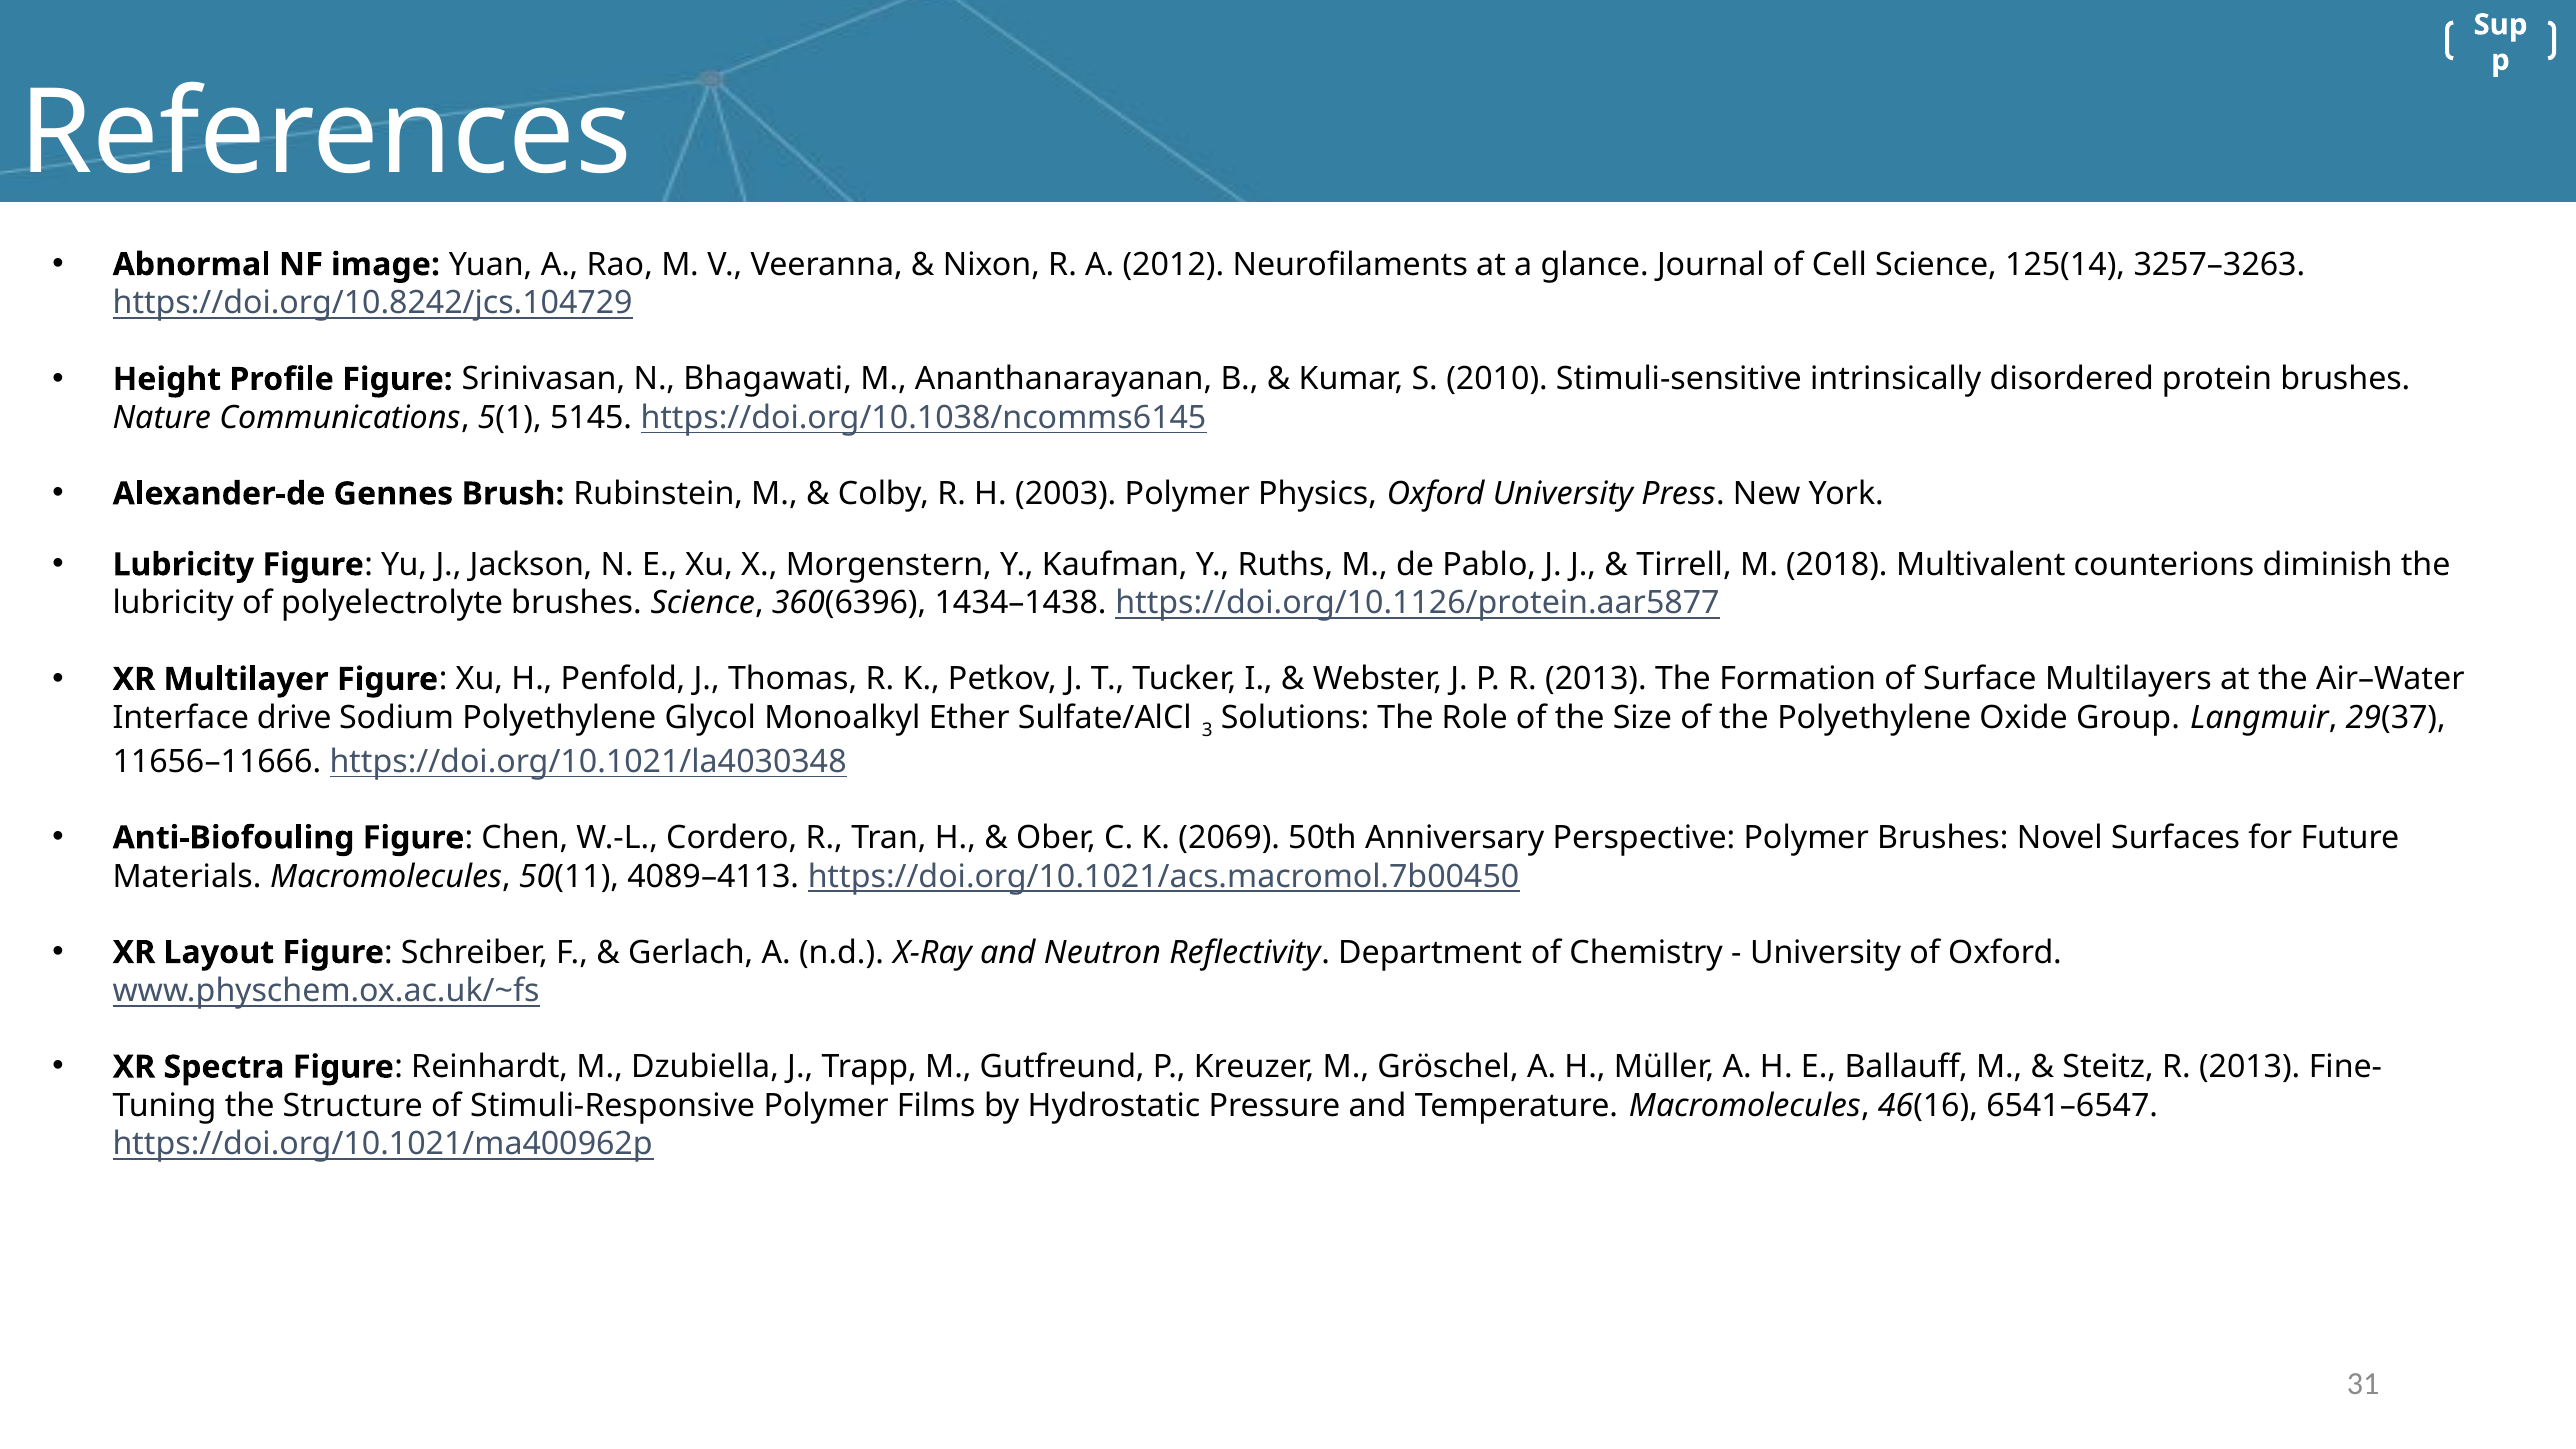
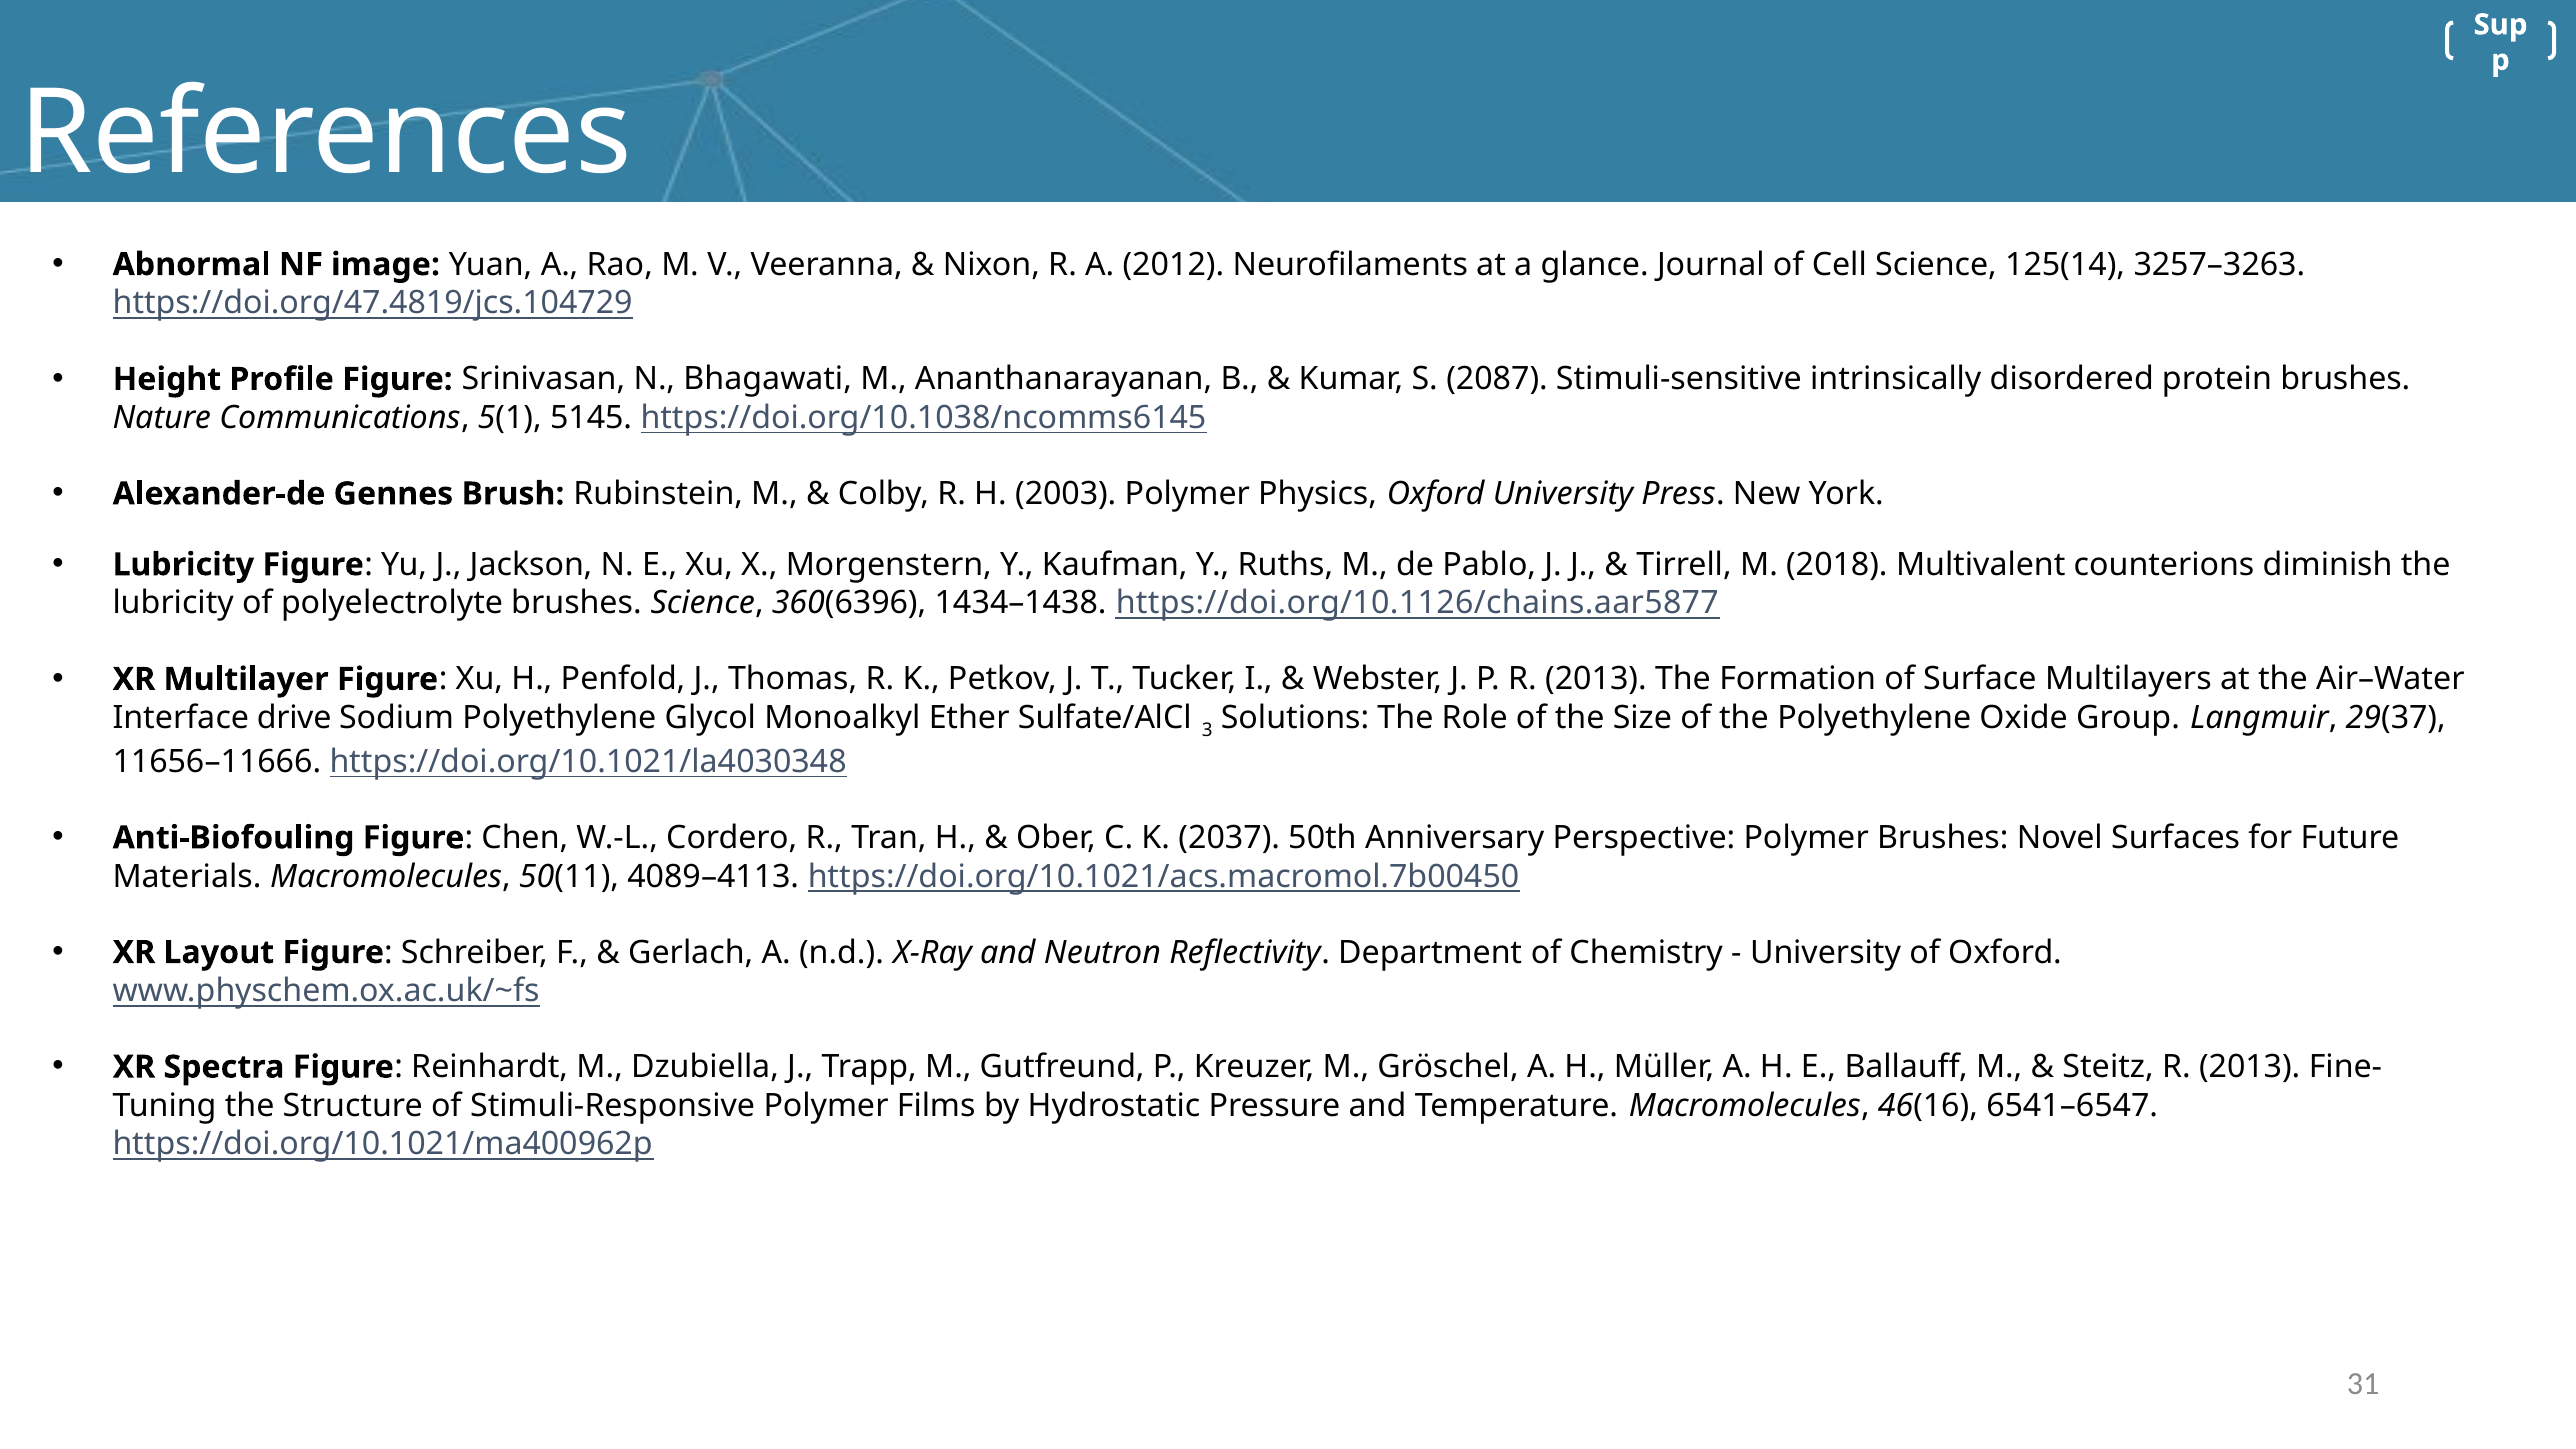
https://doi.org/10.8242/jcs.104729: https://doi.org/10.8242/jcs.104729 -> https://doi.org/47.4819/jcs.104729 (373, 303)
2010: 2010 -> 2087 (1497, 379)
https://doi.org/10.1126/protein.aar5877: https://doi.org/10.1126/protein.aar5877 -> https://doi.org/10.1126/chains.aar5877 (1417, 603)
2069: 2069 -> 2037 (1229, 838)
